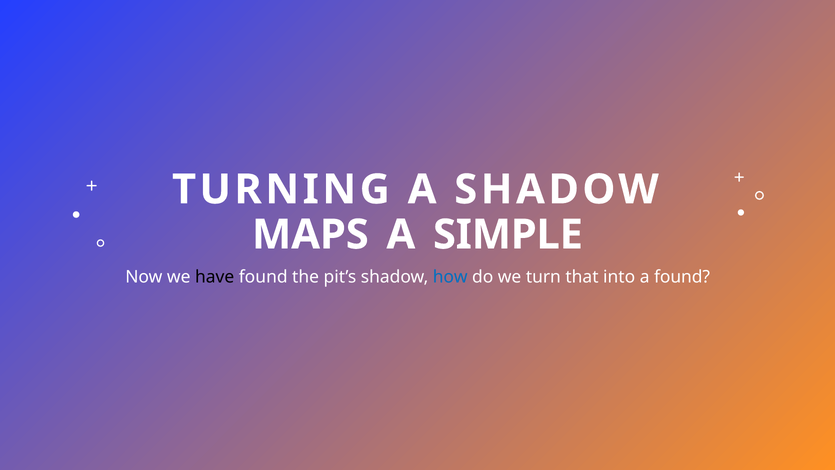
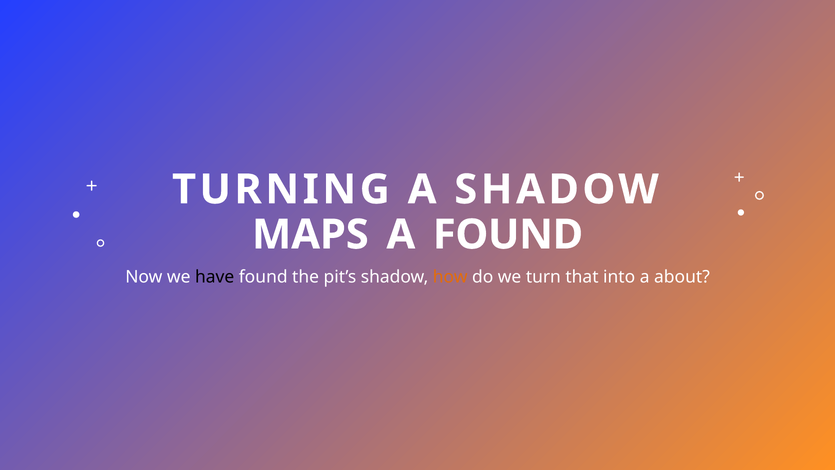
A SIMPLE: SIMPLE -> FOUND (508, 235)
how colour: blue -> orange (450, 277)
a found: found -> about (682, 277)
